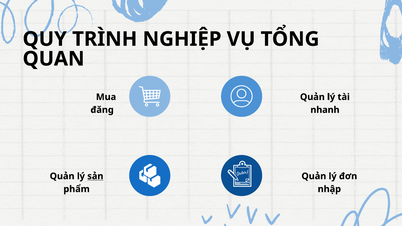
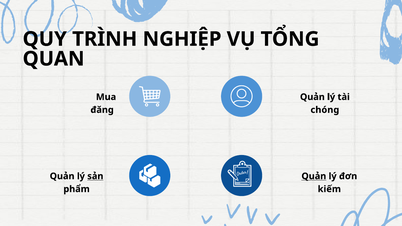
nhanh: nhanh -> chóng (325, 110)
Quản underline: none -> present (314, 176)
nhập: nhập -> kiếm (329, 189)
